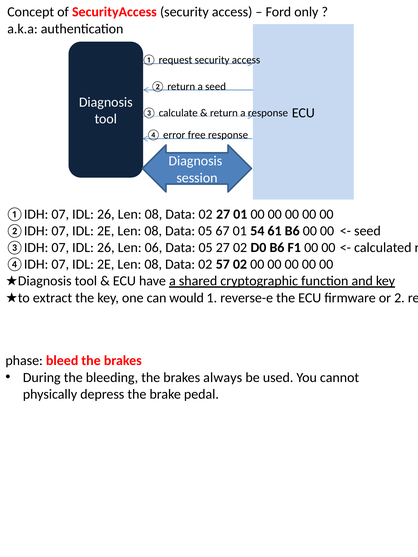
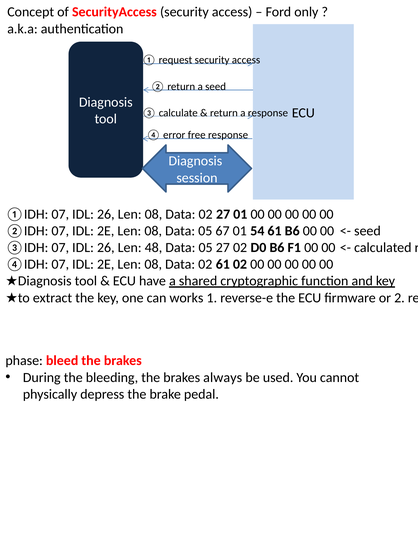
06: 06 -> 48 (153, 248)
02 57: 57 -> 61 (223, 264)
would: would -> works (186, 298)
